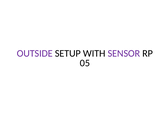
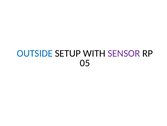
OUTSIDE colour: purple -> blue (35, 53)
